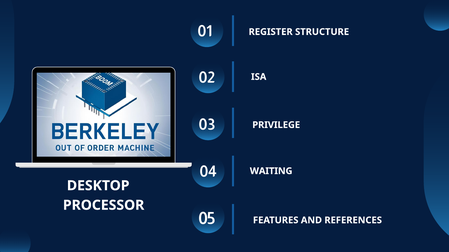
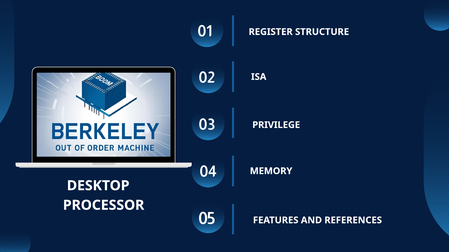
WAITING: WAITING -> MEMORY (271, 171)
